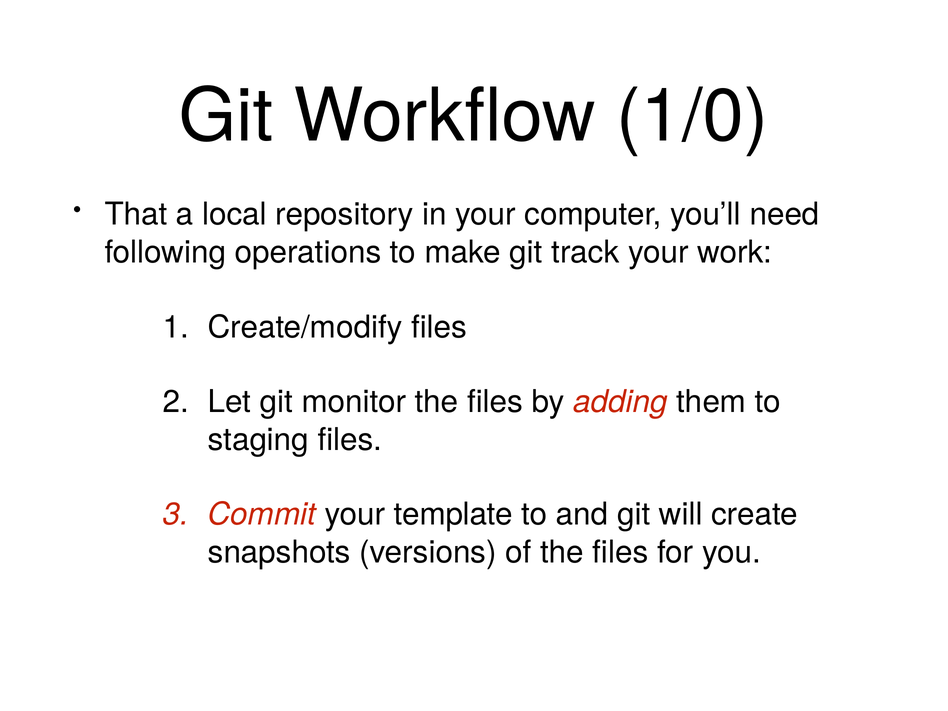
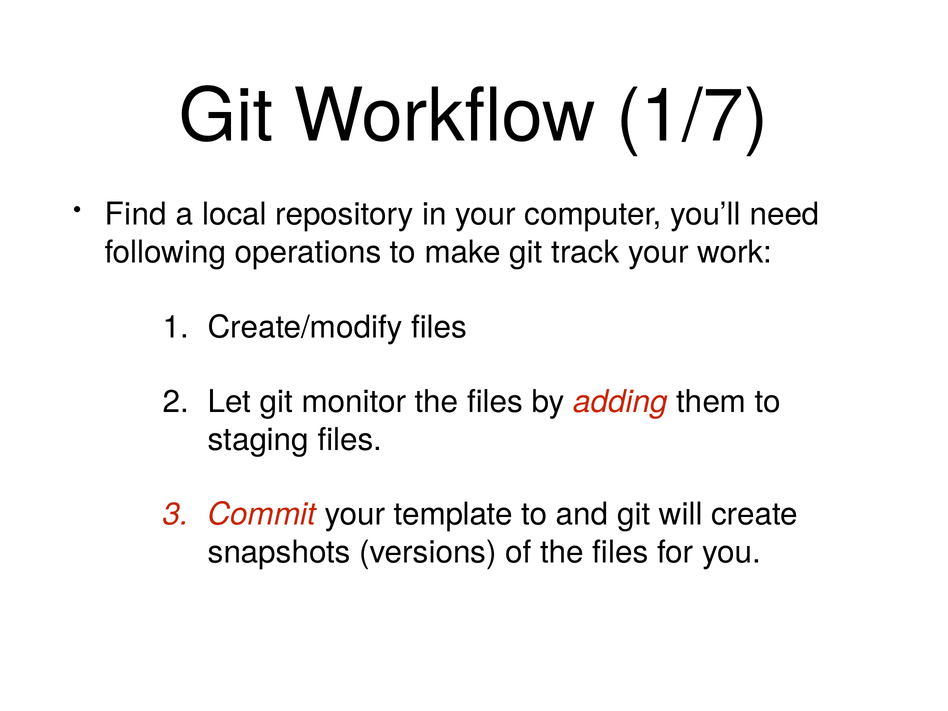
1/0: 1/0 -> 1/7 (692, 116)
That: That -> Find (136, 215)
